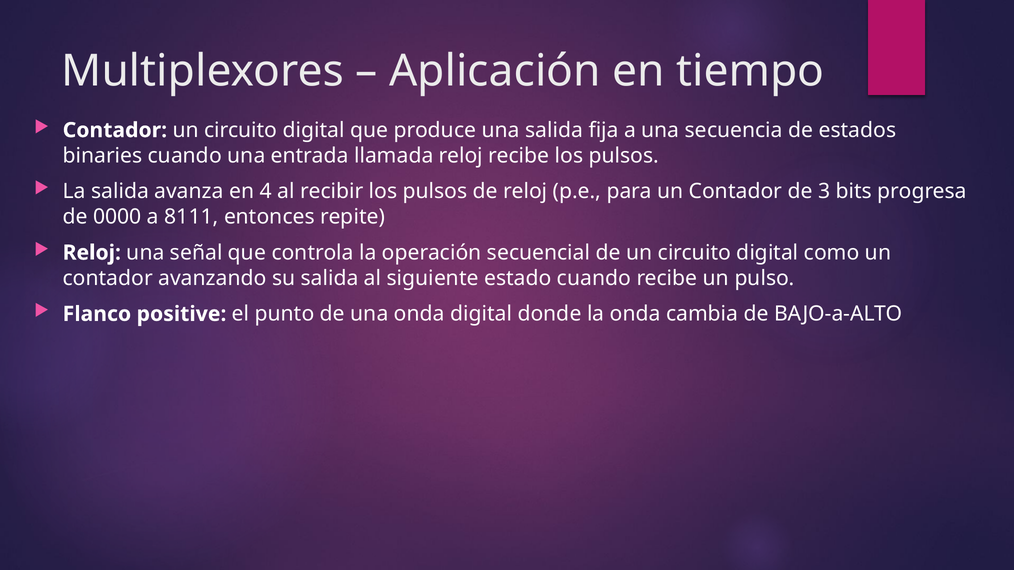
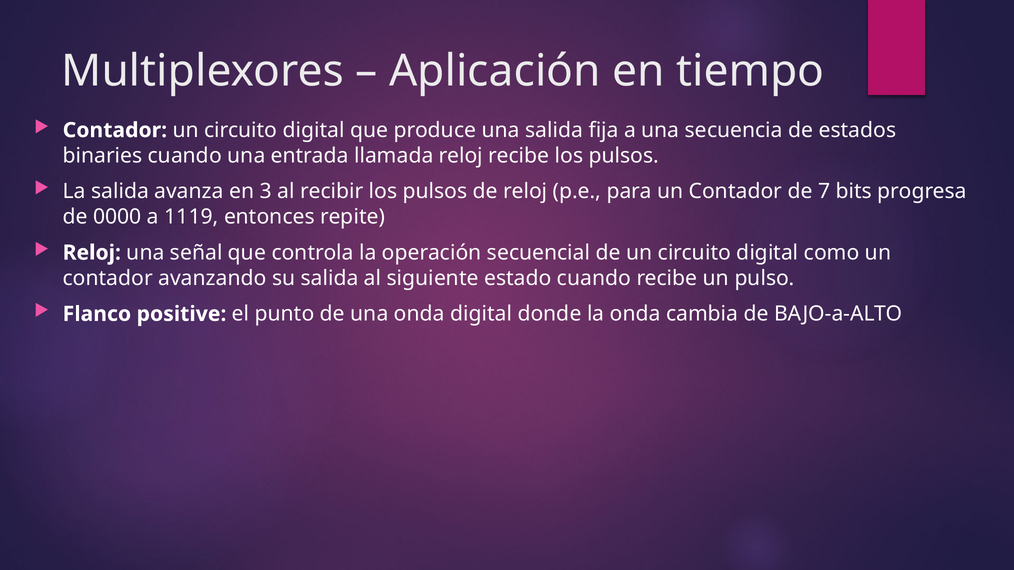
4: 4 -> 3 (266, 192)
3: 3 -> 7 (824, 192)
8111: 8111 -> 1119 (191, 217)
